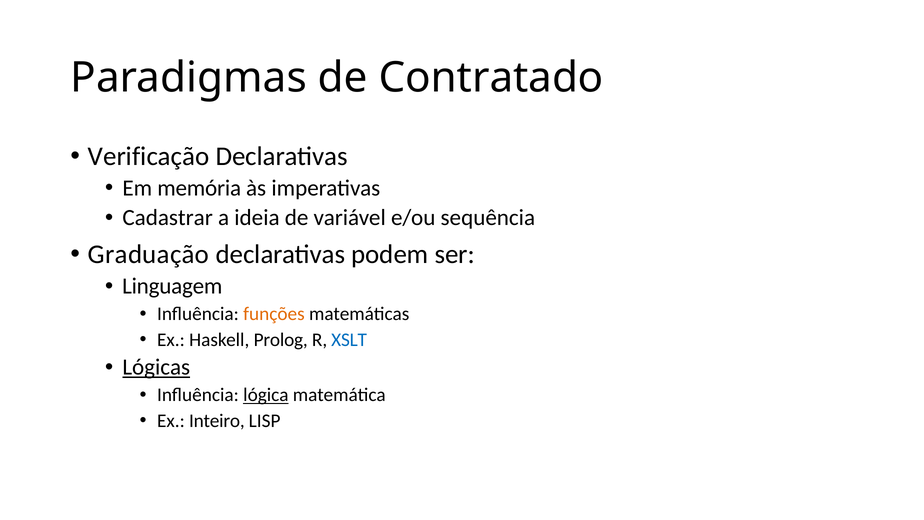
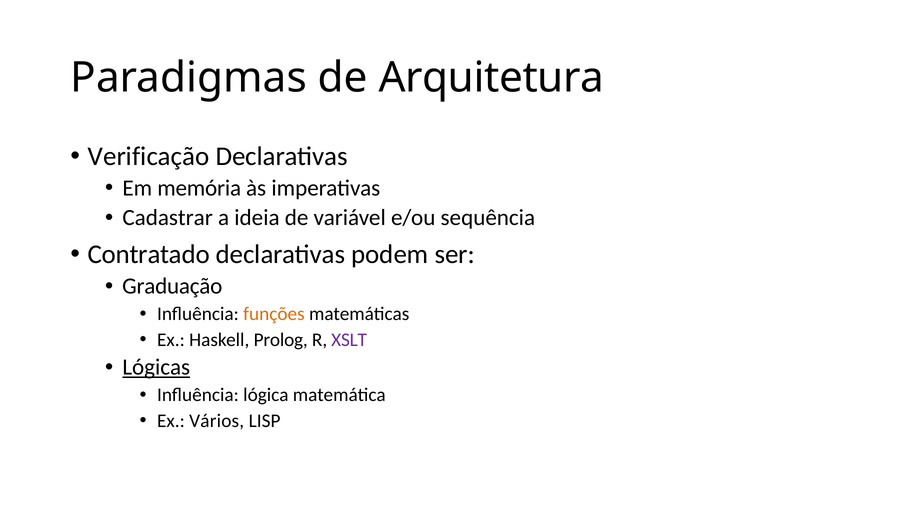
Contratado: Contratado -> Arquitetura (491, 78)
Graduação: Graduação -> Contratado (149, 254)
Linguagem: Linguagem -> Graduação (172, 286)
XSLT colour: blue -> purple (349, 340)
lógica underline: present -> none (266, 395)
Inteiro: Inteiro -> Vários (217, 420)
